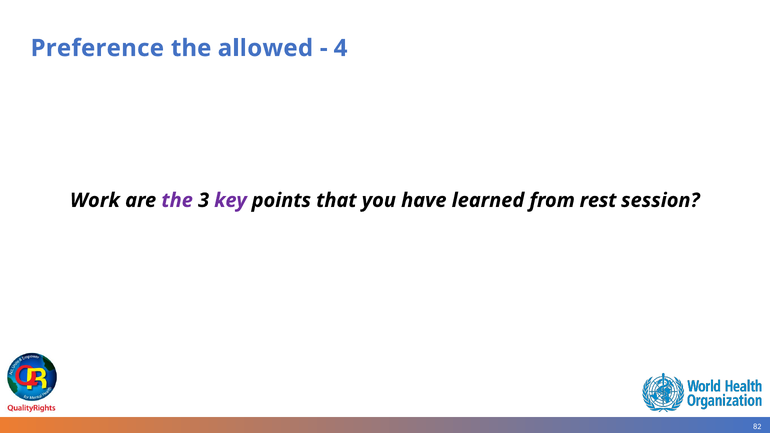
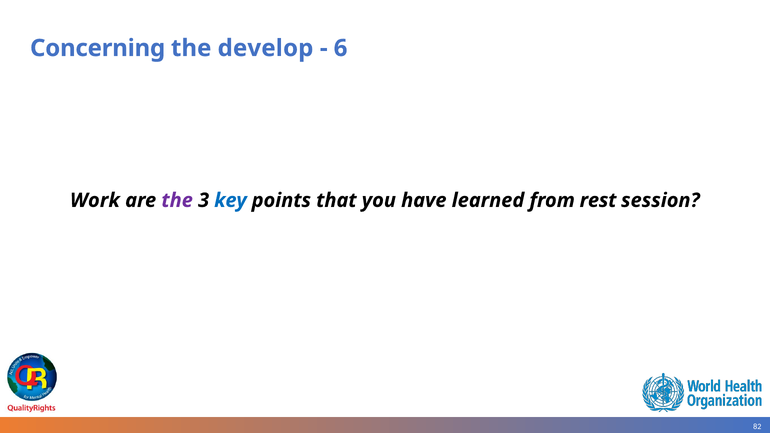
Preference: Preference -> Concerning (98, 48)
allowed: allowed -> develop (265, 48)
4: 4 -> 6 (341, 48)
key colour: purple -> blue (230, 200)
